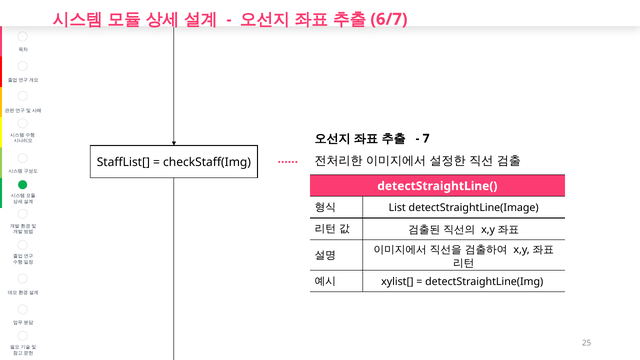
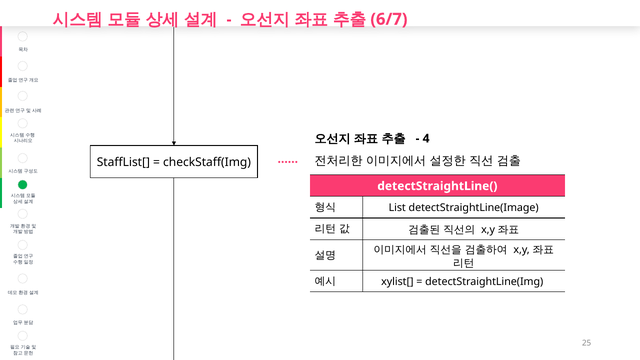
7: 7 -> 4 (426, 138)
